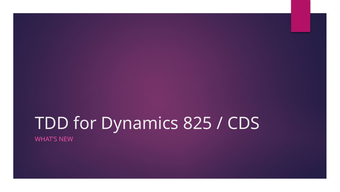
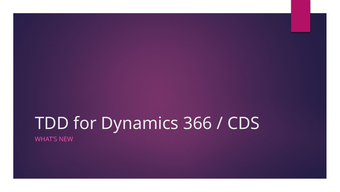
825: 825 -> 366 (198, 123)
